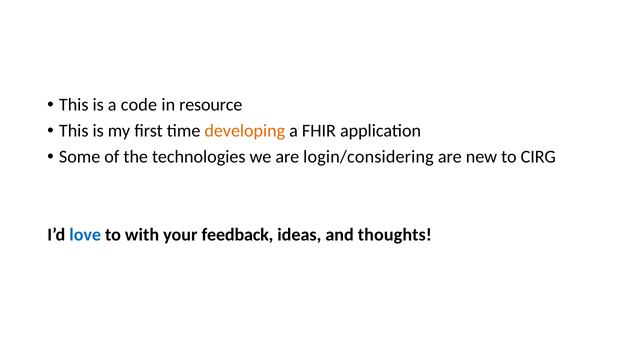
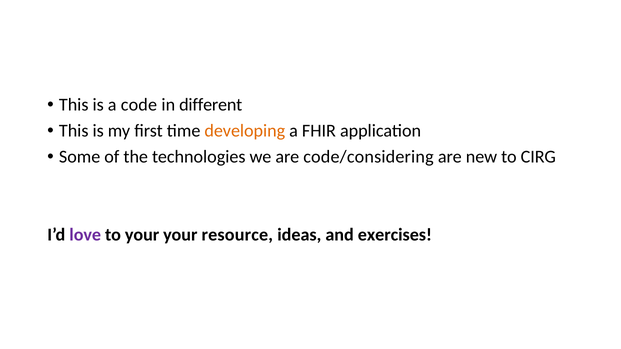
resource: resource -> different (211, 105)
login/considering: login/considering -> code/considering (368, 157)
love colour: blue -> purple (85, 235)
to with: with -> your (142, 235)
feedback: feedback -> resource (237, 235)
thoughts: thoughts -> exercises (395, 235)
